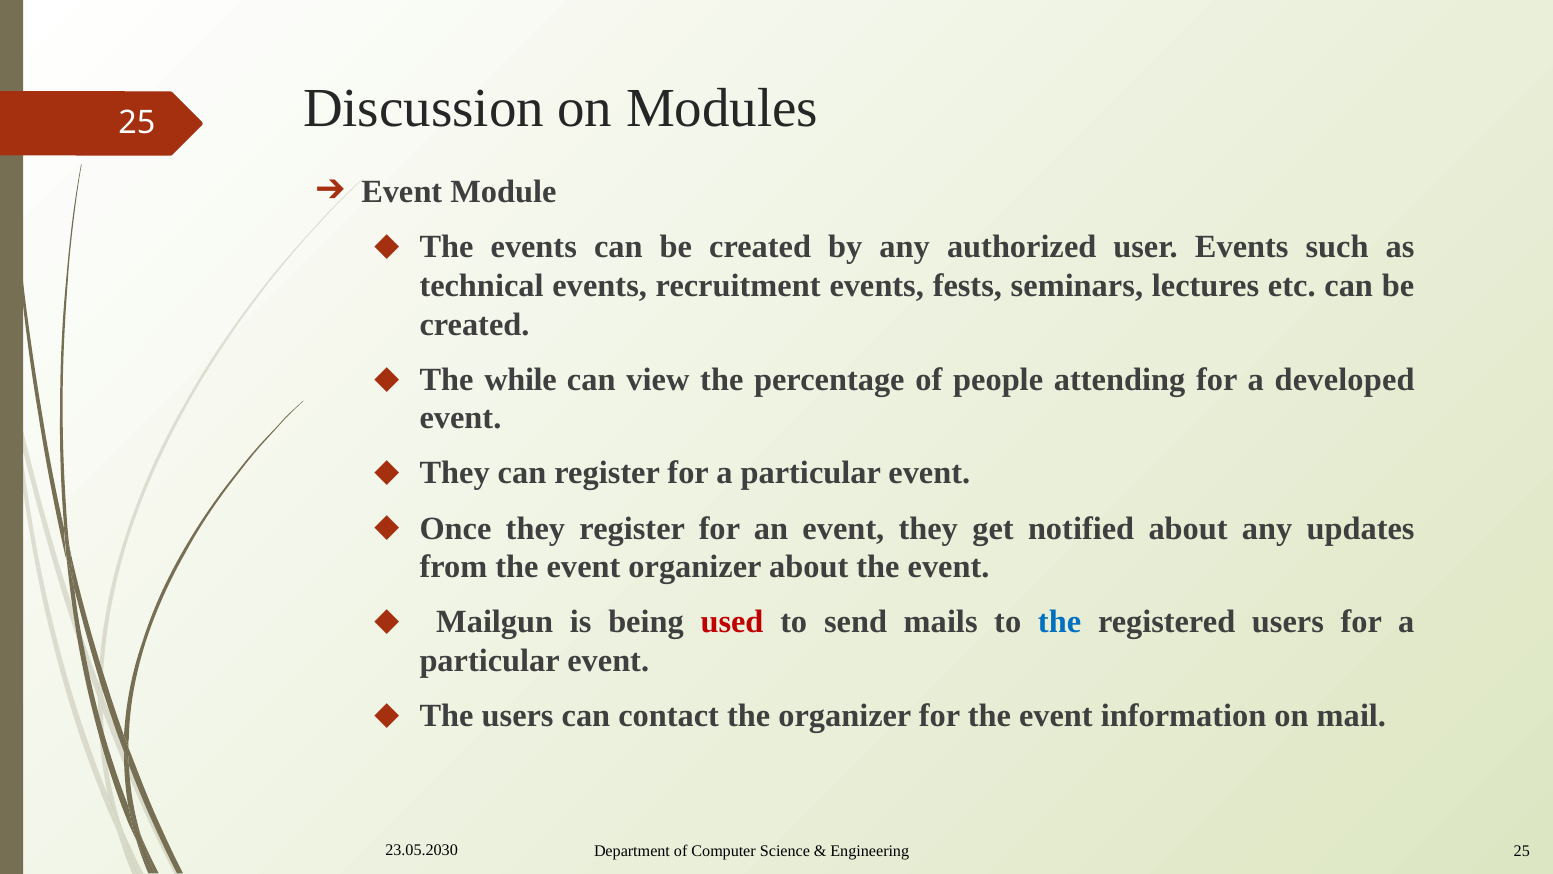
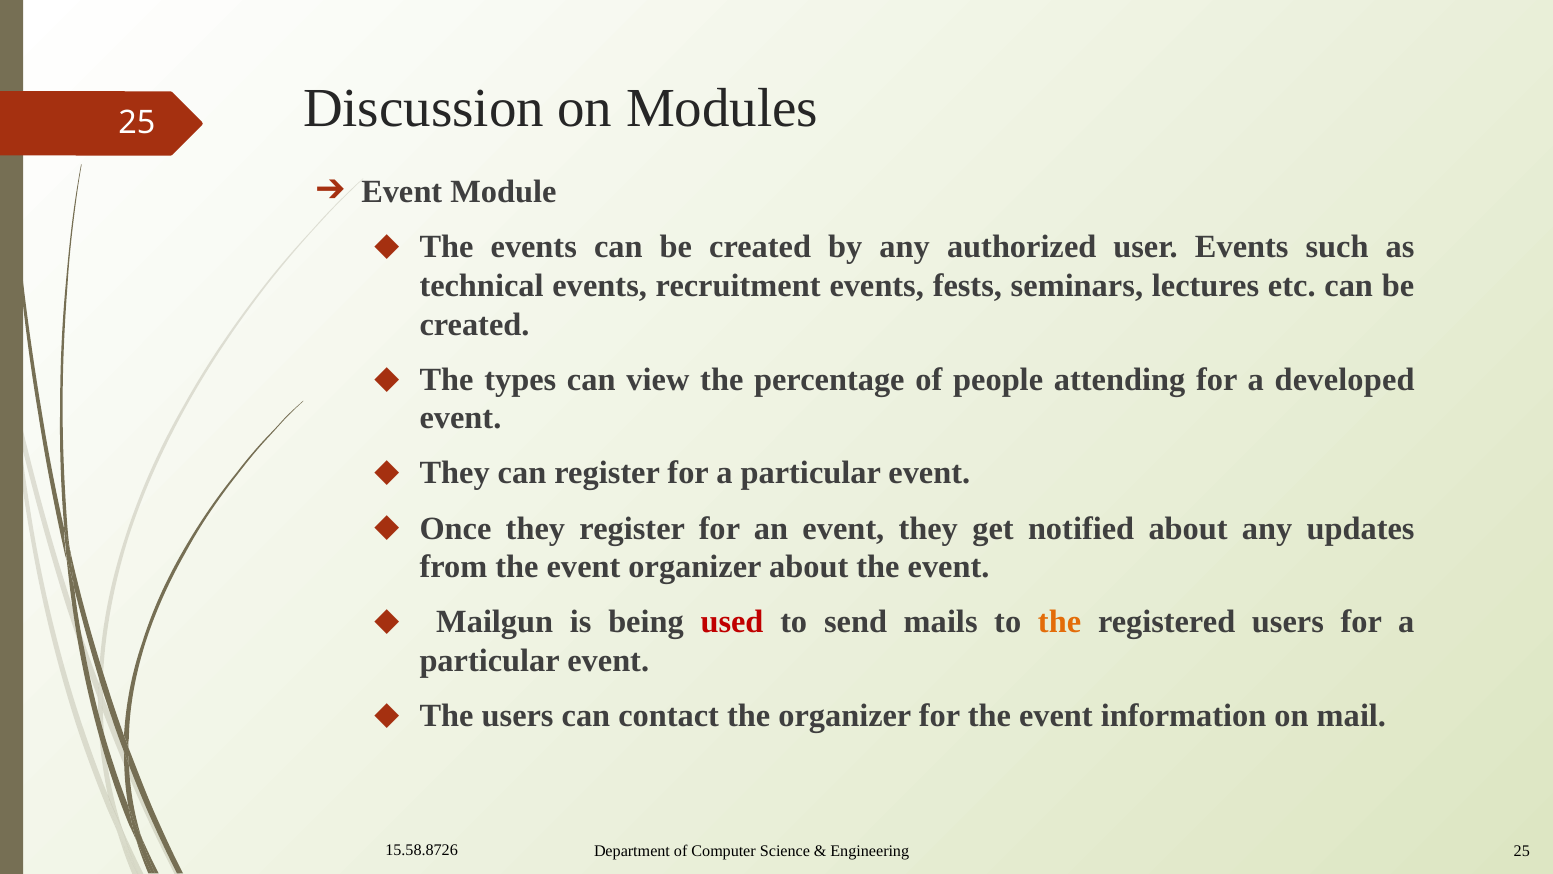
while: while -> types (520, 379)
the colour: blue -> orange (1060, 622)
23.05.2030: 23.05.2030 -> 15.58.8726 (422, 850)
